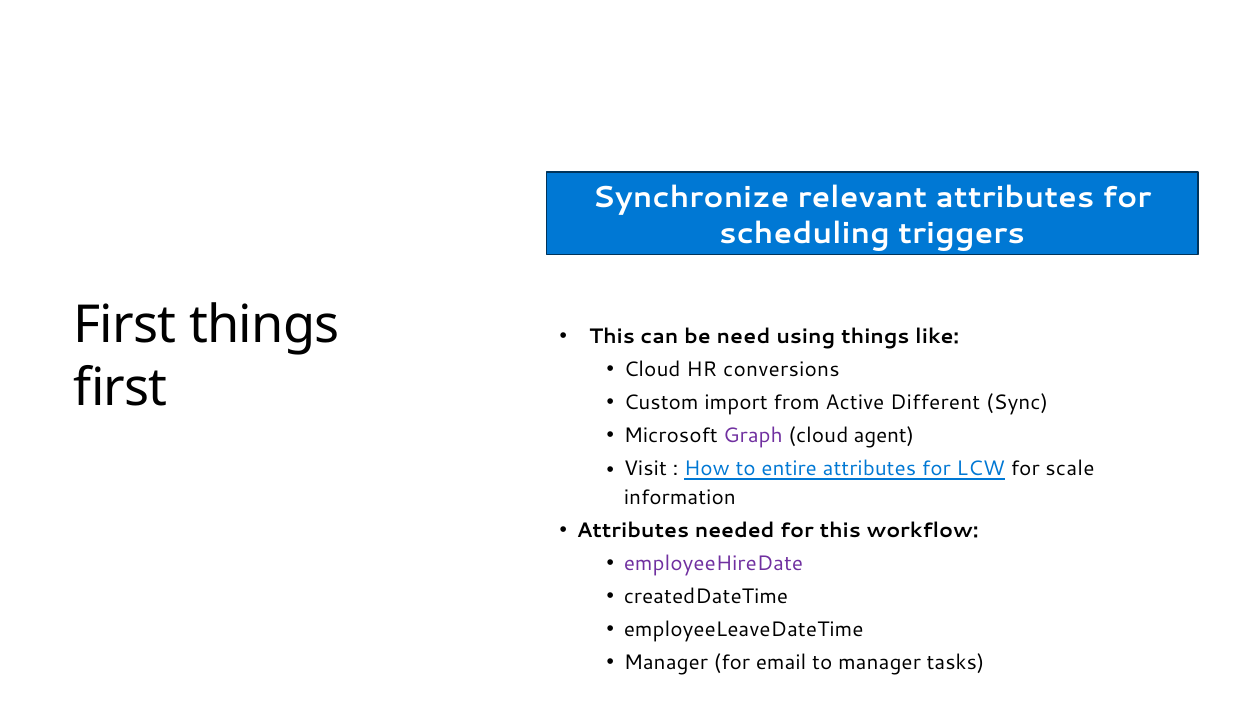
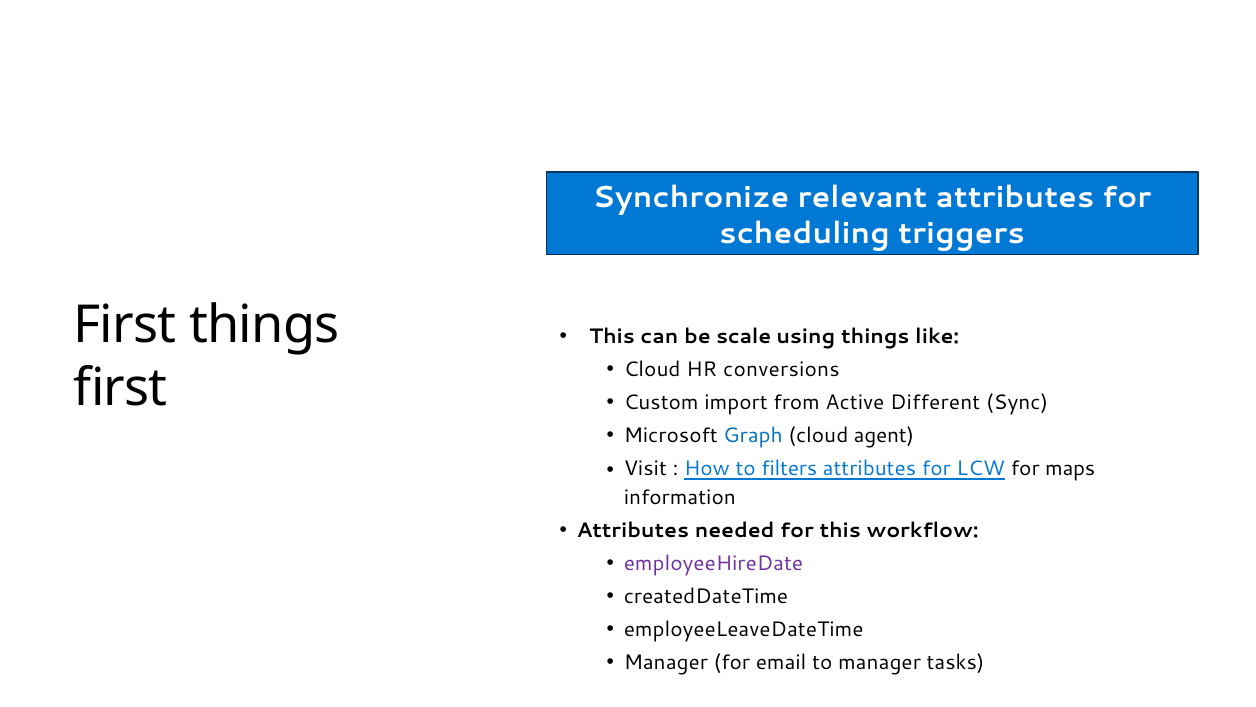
need: need -> scale (744, 336)
Graph colour: purple -> blue (753, 435)
entire: entire -> filters (789, 468)
scale: scale -> maps (1070, 468)
